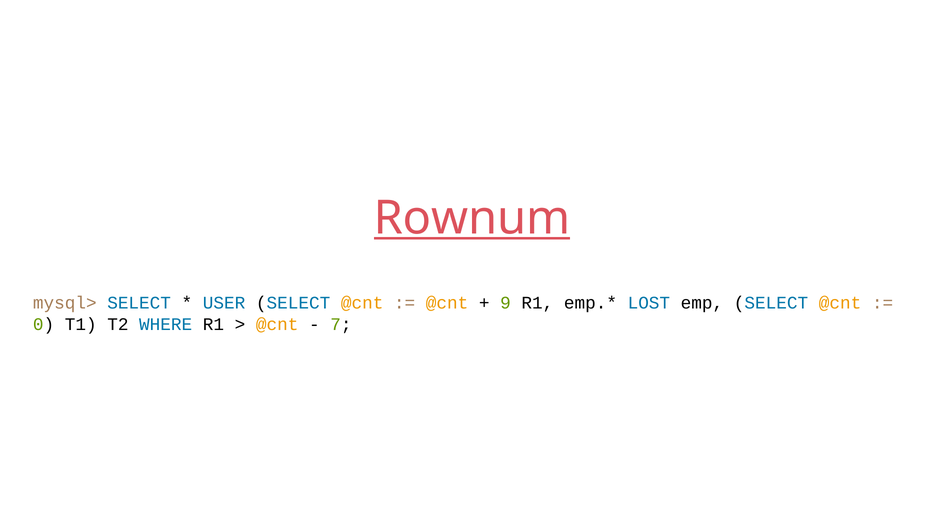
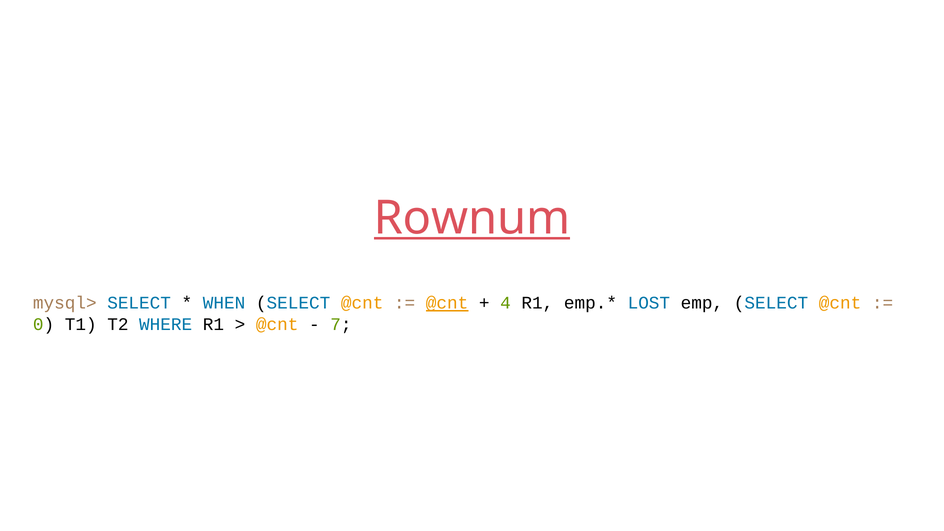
USER: USER -> WHEN (224, 303)
@cnt underline: none -> present (447, 303)
9: 9 -> 4 (506, 303)
